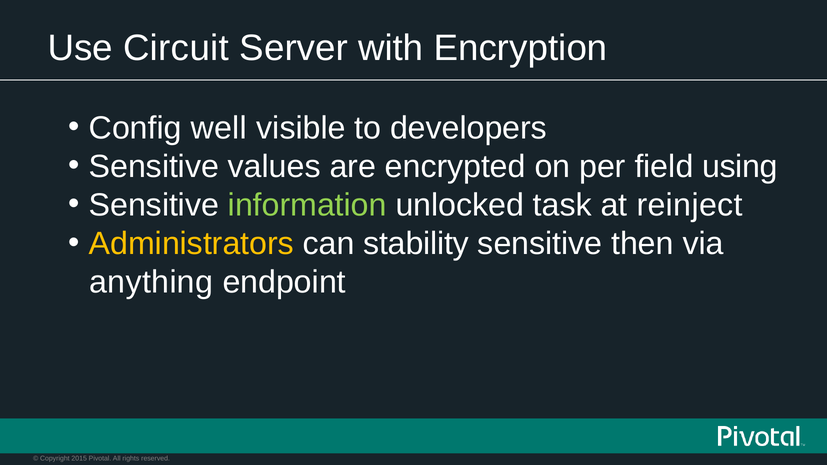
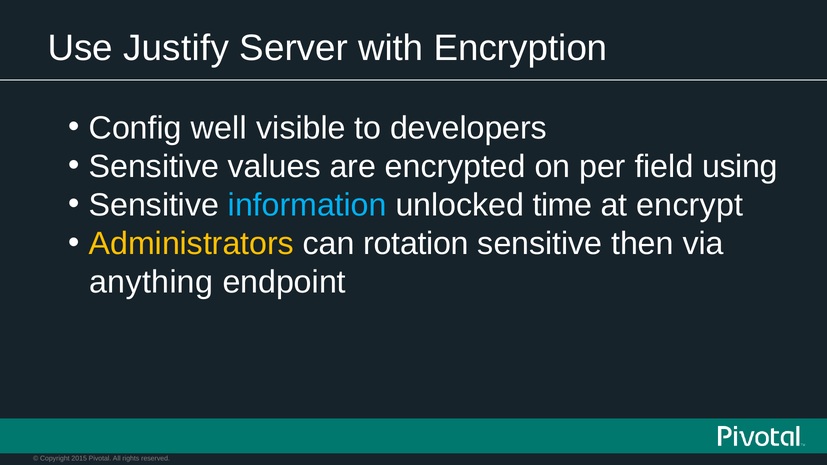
Circuit: Circuit -> Justify (176, 48)
information colour: light green -> light blue (307, 205)
task: task -> time (562, 205)
reinject: reinject -> encrypt (690, 205)
stability: stability -> rotation (416, 244)
